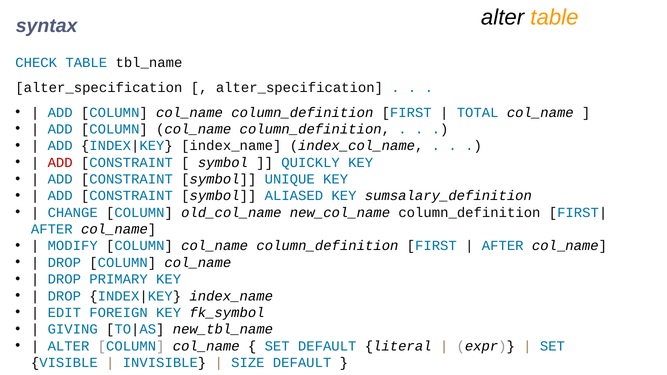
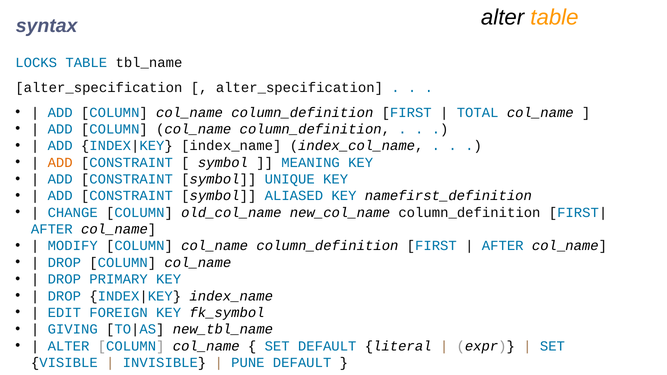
CHECK: CHECK -> LOCKS (36, 63)
ADD colour: red -> orange (60, 163)
QUICKLY: QUICKLY -> MEANING (311, 163)
sumsalary_definition: sumsalary_definition -> namefirst_definition (448, 196)
SIZE: SIZE -> PUNE (248, 363)
